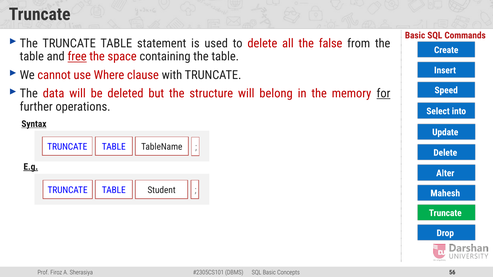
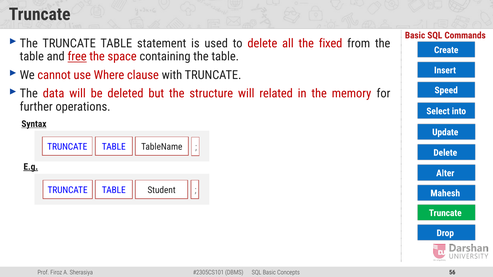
false: false -> fixed (331, 43)
belong: belong -> related (276, 94)
for underline: present -> none (383, 94)
